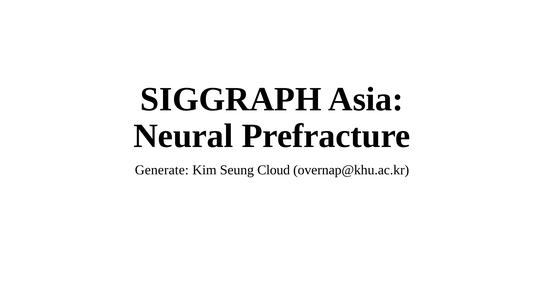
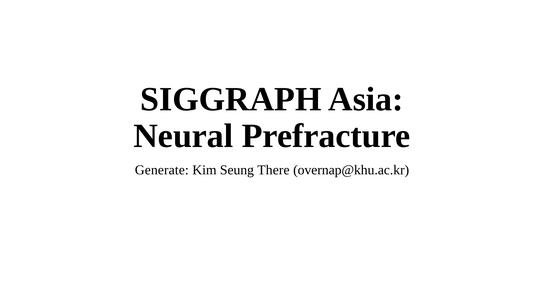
Cloud: Cloud -> There (273, 170)
